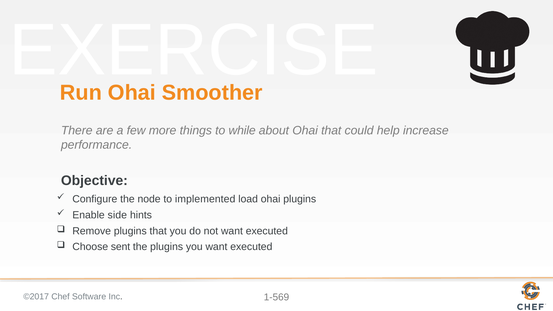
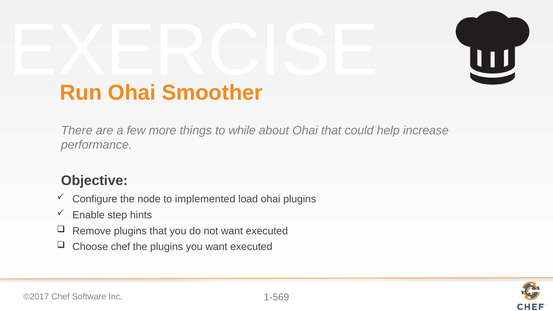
side: side -> step (117, 215)
Choose sent: sent -> chef (121, 247)
